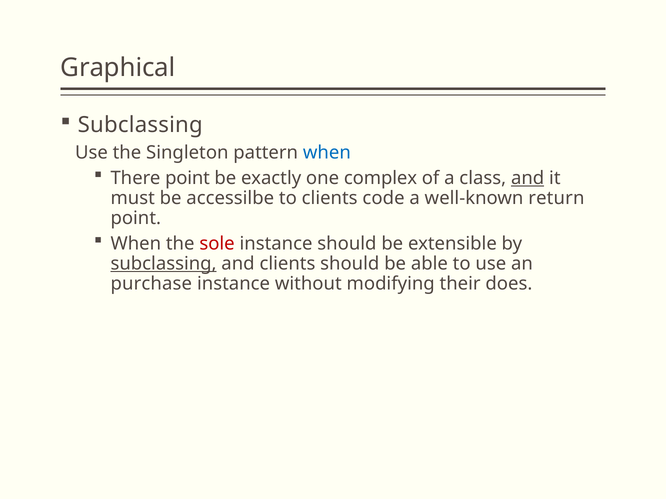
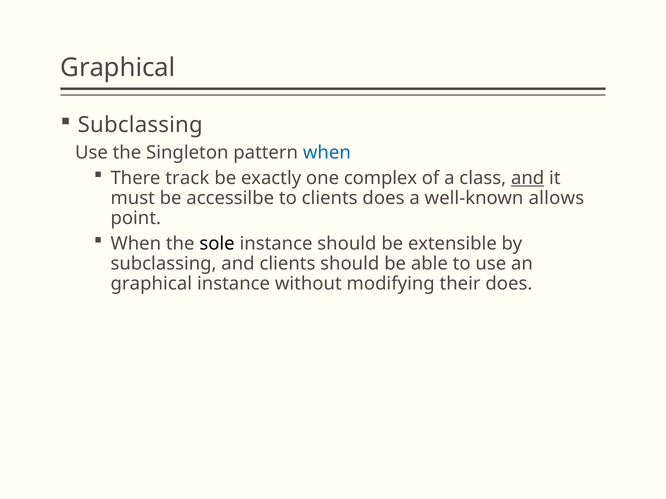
There point: point -> track (187, 178)
clients code: code -> does (384, 198)
return: return -> allows (556, 198)
sole colour: red -> black (217, 244)
subclassing underline: present -> none (164, 264)
purchase: purchase -> graphical (151, 284)
